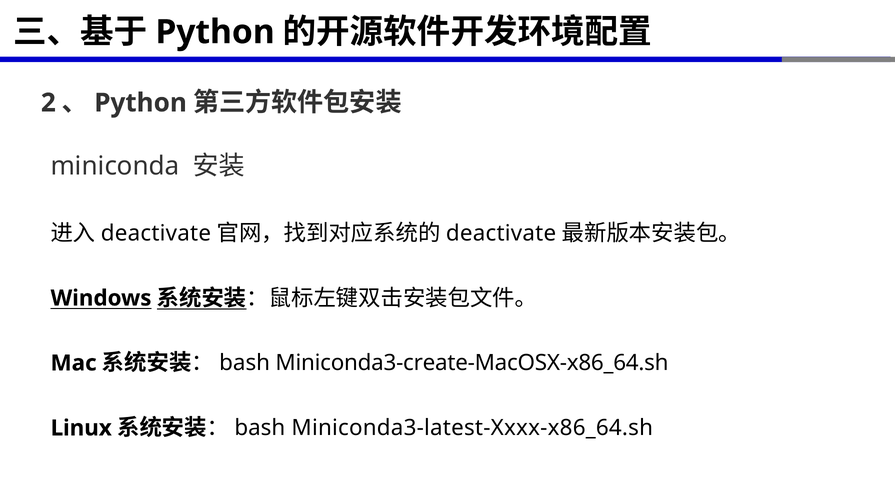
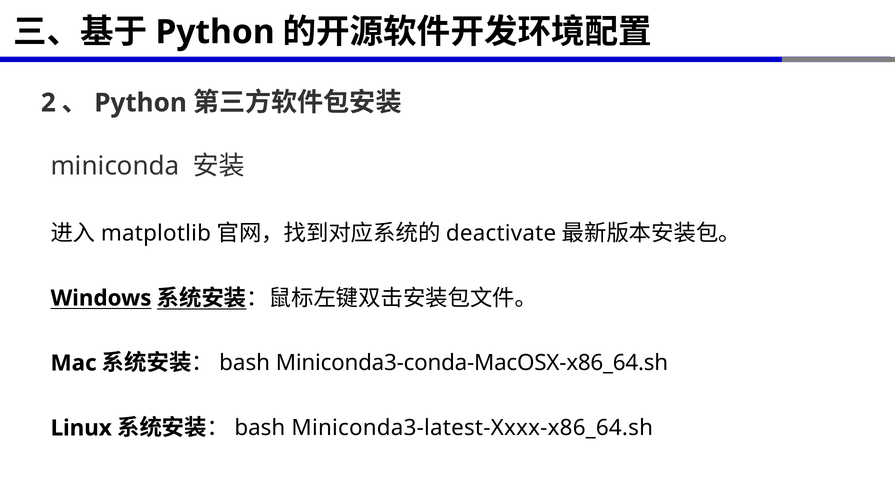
deactivate: deactivate -> matplotlib (156, 233)
Miniconda3-create-MacOSX-x86_64.sh: Miniconda3-create-MacOSX-x86_64.sh -> Miniconda3-conda-MacOSX-x86_64.sh (472, 363)
